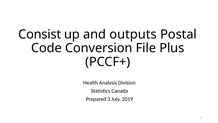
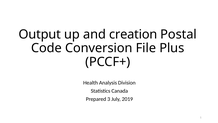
Consist: Consist -> Output (40, 34)
outputs: outputs -> creation (133, 34)
